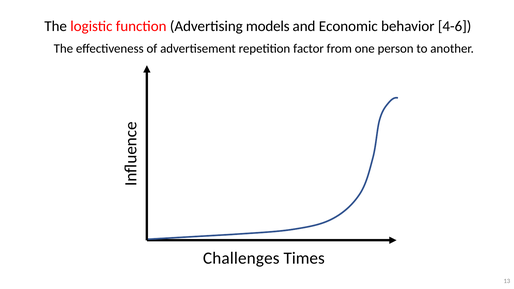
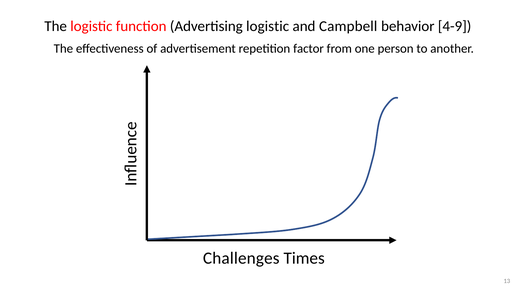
Advertising models: models -> logistic (268, 26)
Economic: Economic -> Campbell (348, 26)
4-6: 4-6 -> 4-9 (455, 26)
